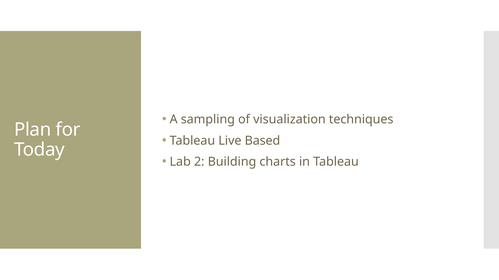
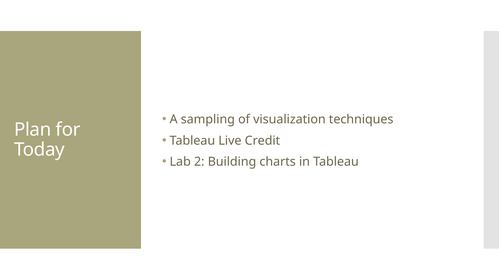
Based: Based -> Credit (262, 141)
